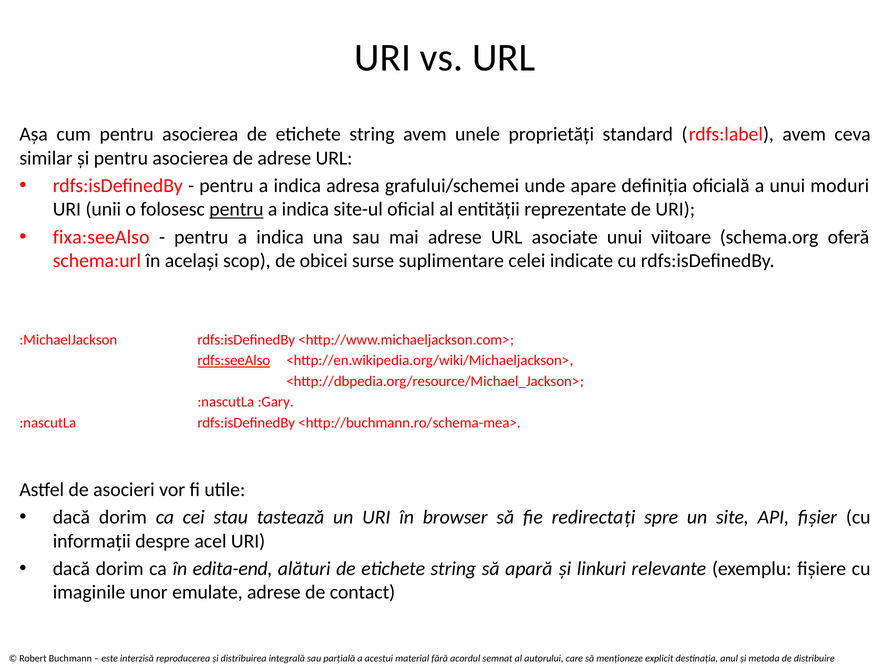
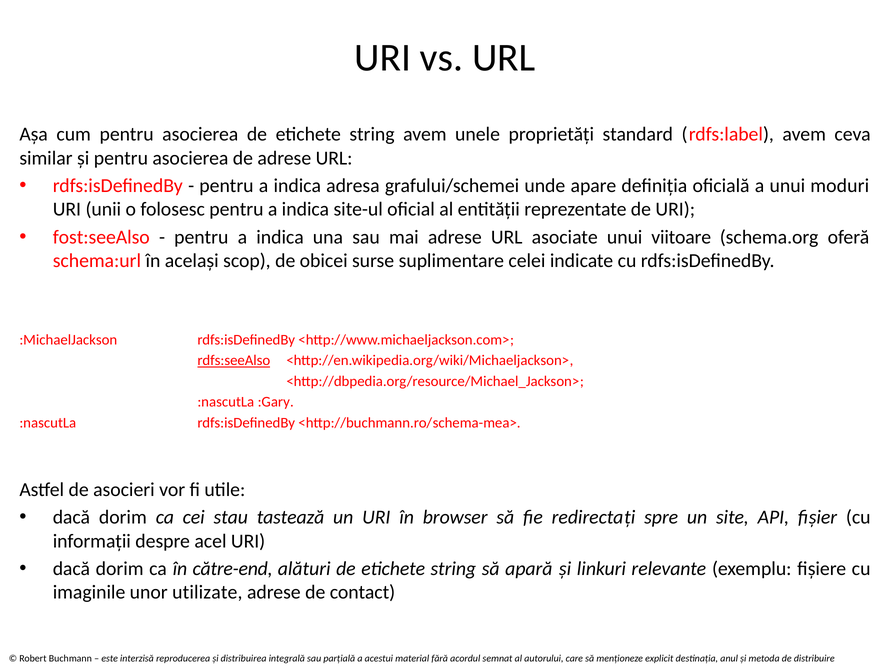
pentru underline: present -> none (236, 209)
fixa:seeAlso: fixa:seeAlso -> fost:seeAlso (101, 237)
edita-end: edita-end -> către-end (233, 568)
emulate: emulate -> utilizate (207, 592)
